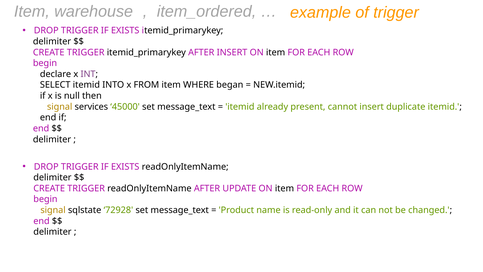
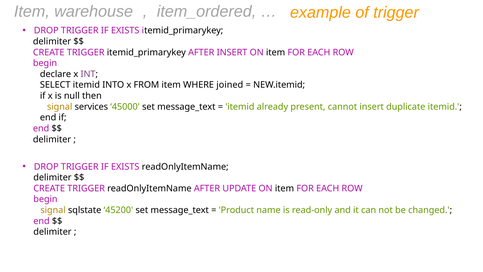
began: began -> joined (230, 85)
72928: 72928 -> 45200 (118, 210)
